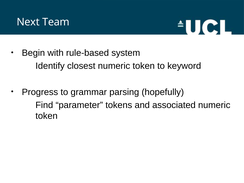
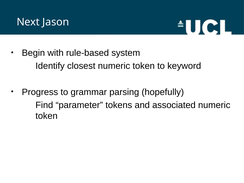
Team: Team -> Jason (56, 22)
